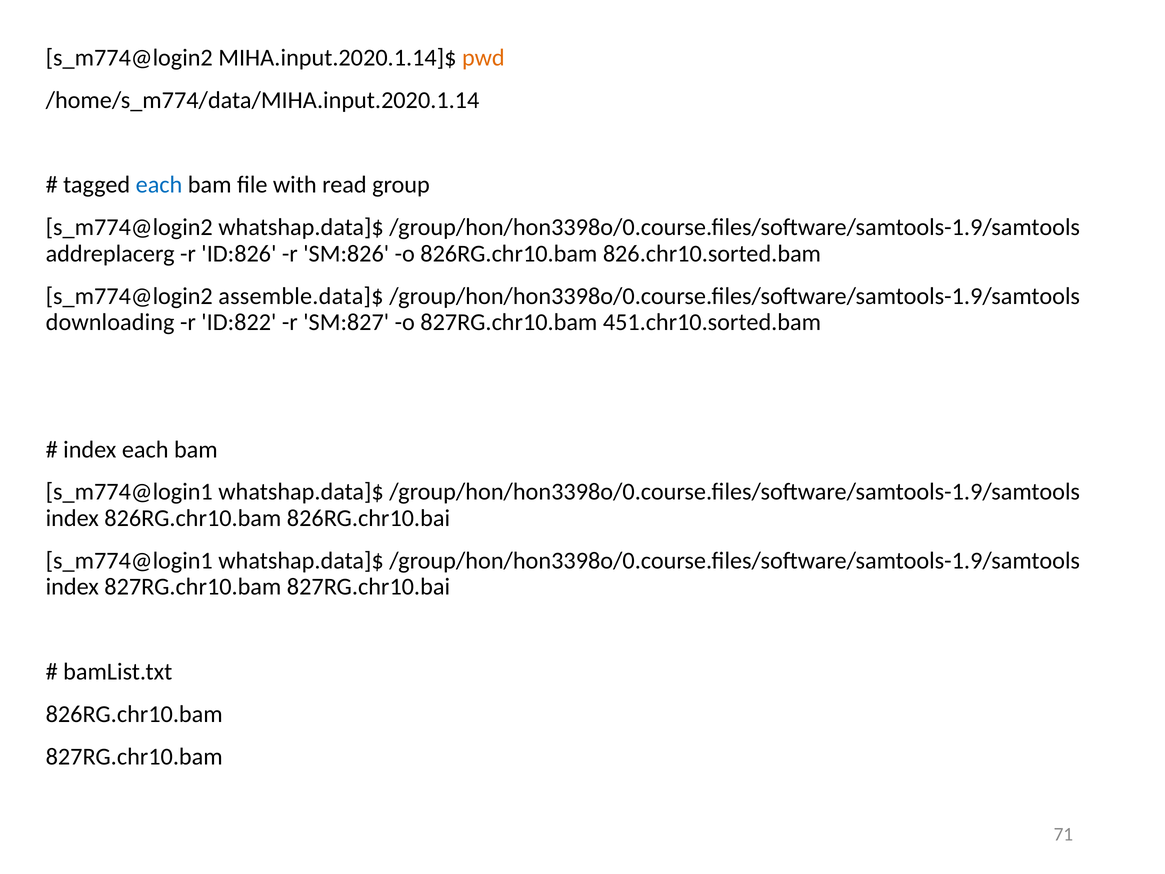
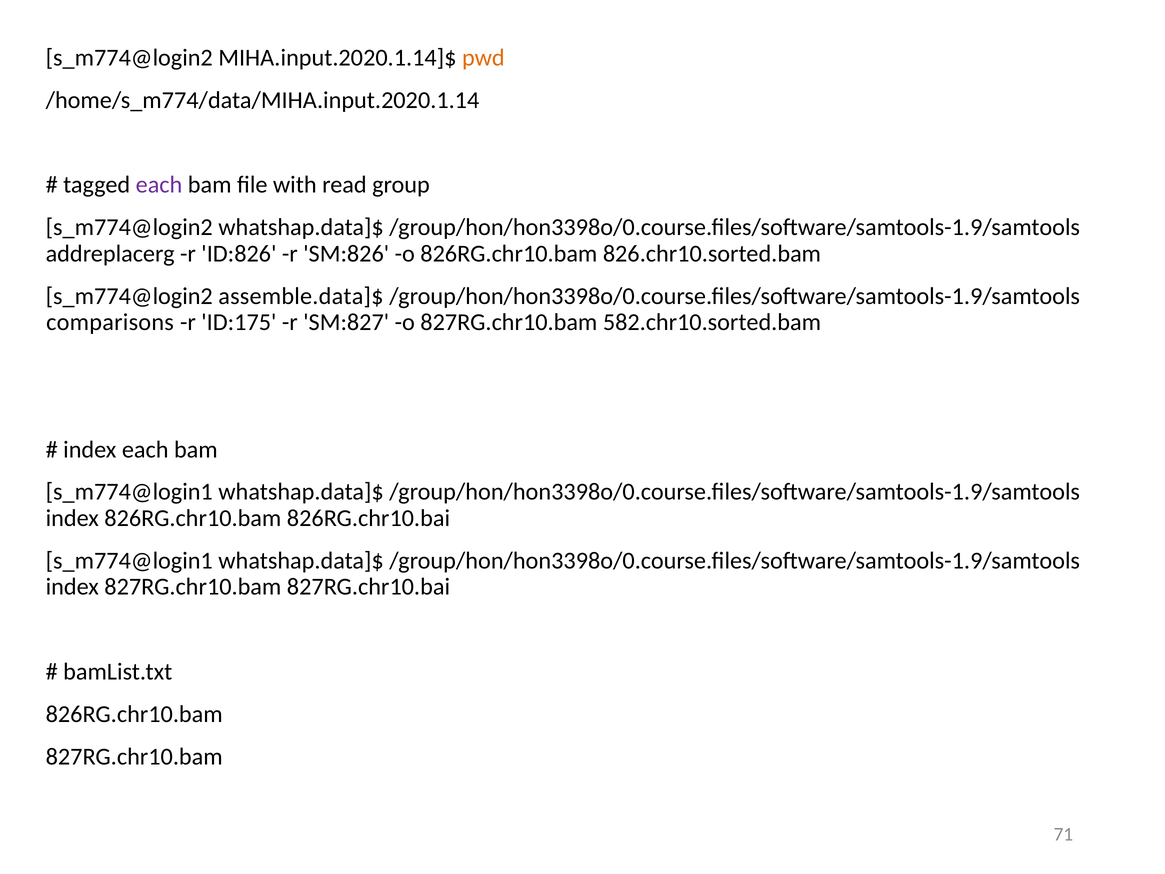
each colour: blue -> purple (159, 185)
downloading: downloading -> comparisons (110, 322)
ID:822: ID:822 -> ID:175 (239, 322)
451.chr10.sorted.bam: 451.chr10.sorted.bam -> 582.chr10.sorted.bam (712, 322)
